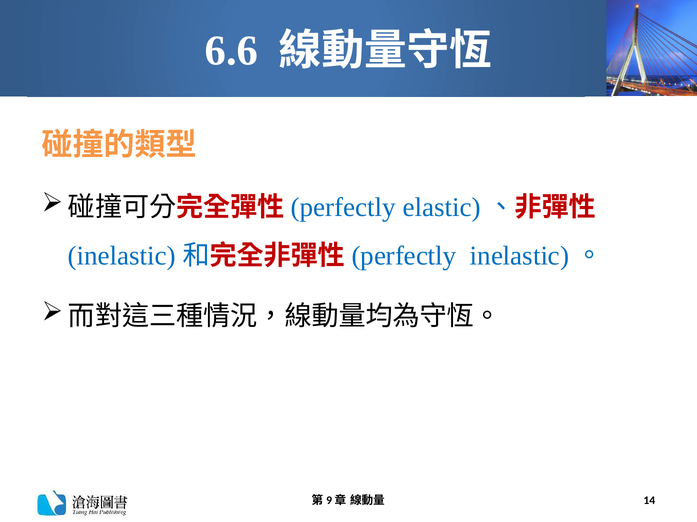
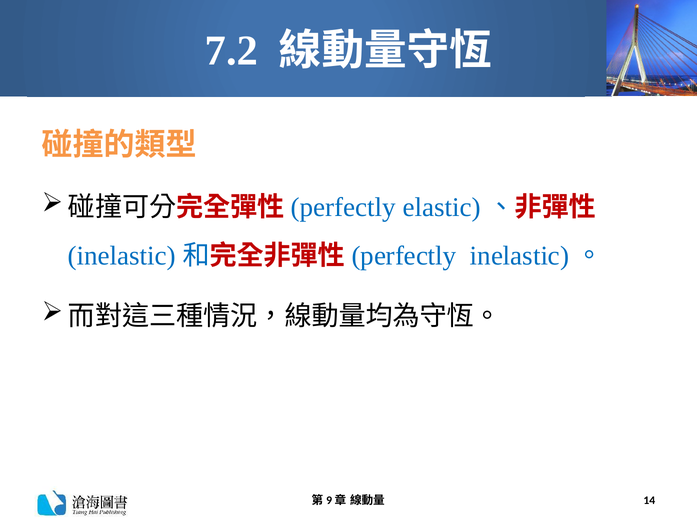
6.6: 6.6 -> 7.2 (231, 51)
